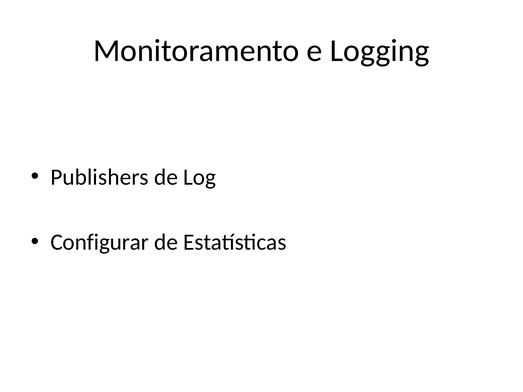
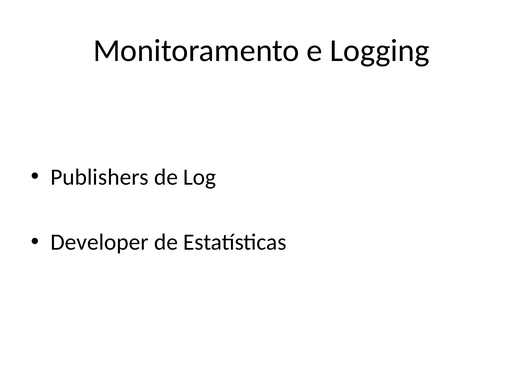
Configurar: Configurar -> Developer (100, 242)
